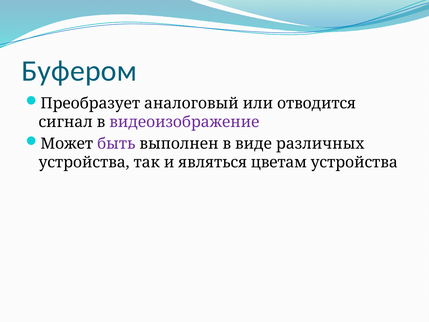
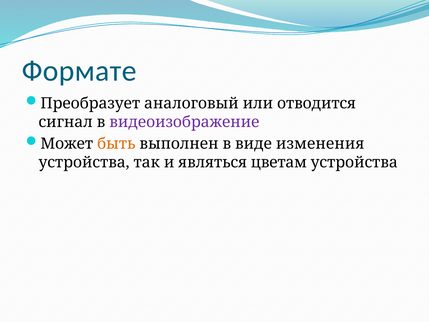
Буфером: Буфером -> Формате (79, 71)
быть colour: purple -> orange (116, 144)
различных: различных -> изменения (320, 144)
